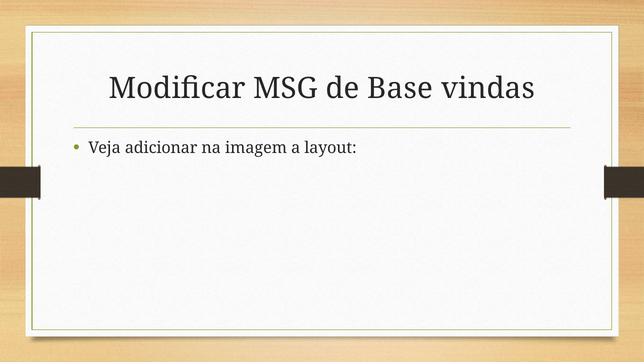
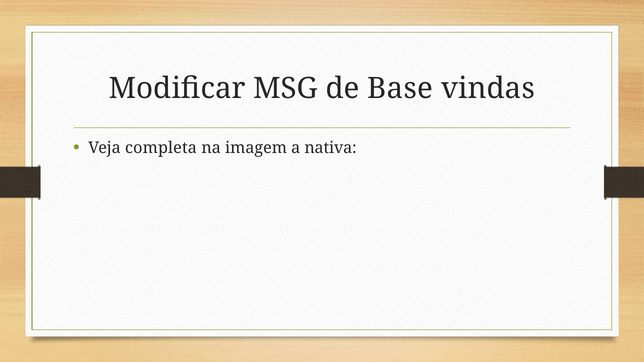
adicionar: adicionar -> completa (161, 148)
layout: layout -> nativa (331, 148)
